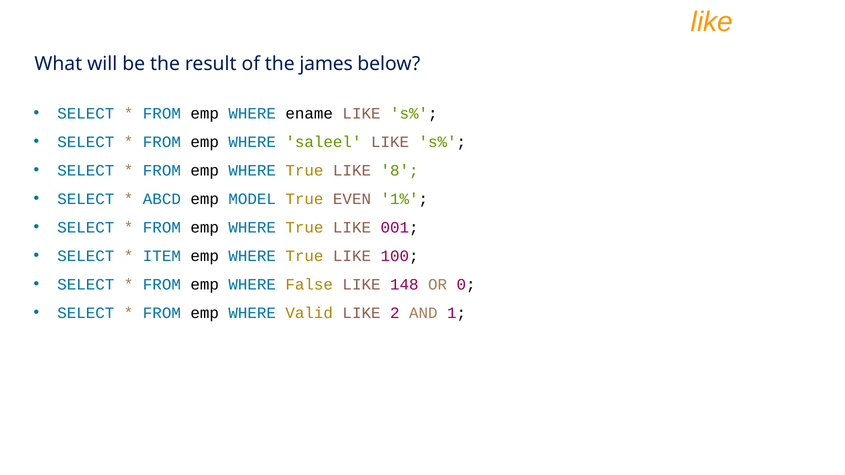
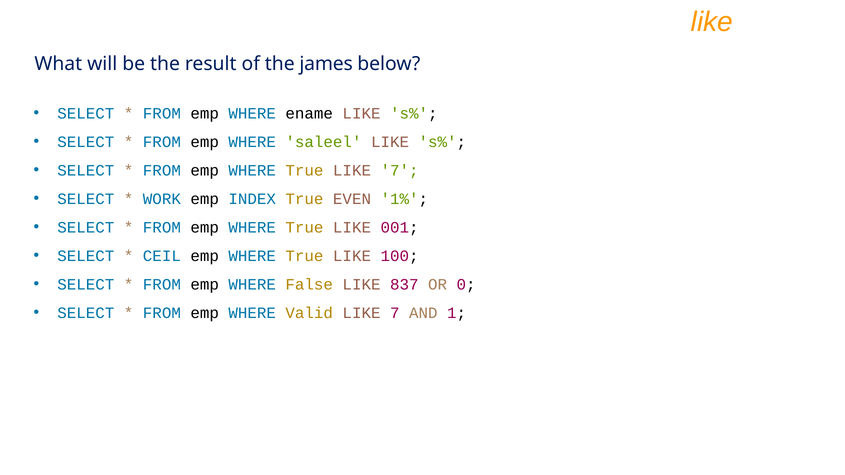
True LIKE 8: 8 -> 7 (400, 171)
ABCD: ABCD -> WORK (162, 199)
MODEL: MODEL -> INDEX (252, 199)
ITEM: ITEM -> CEIL (162, 256)
148: 148 -> 837 (404, 285)
2: 2 -> 7 (395, 313)
